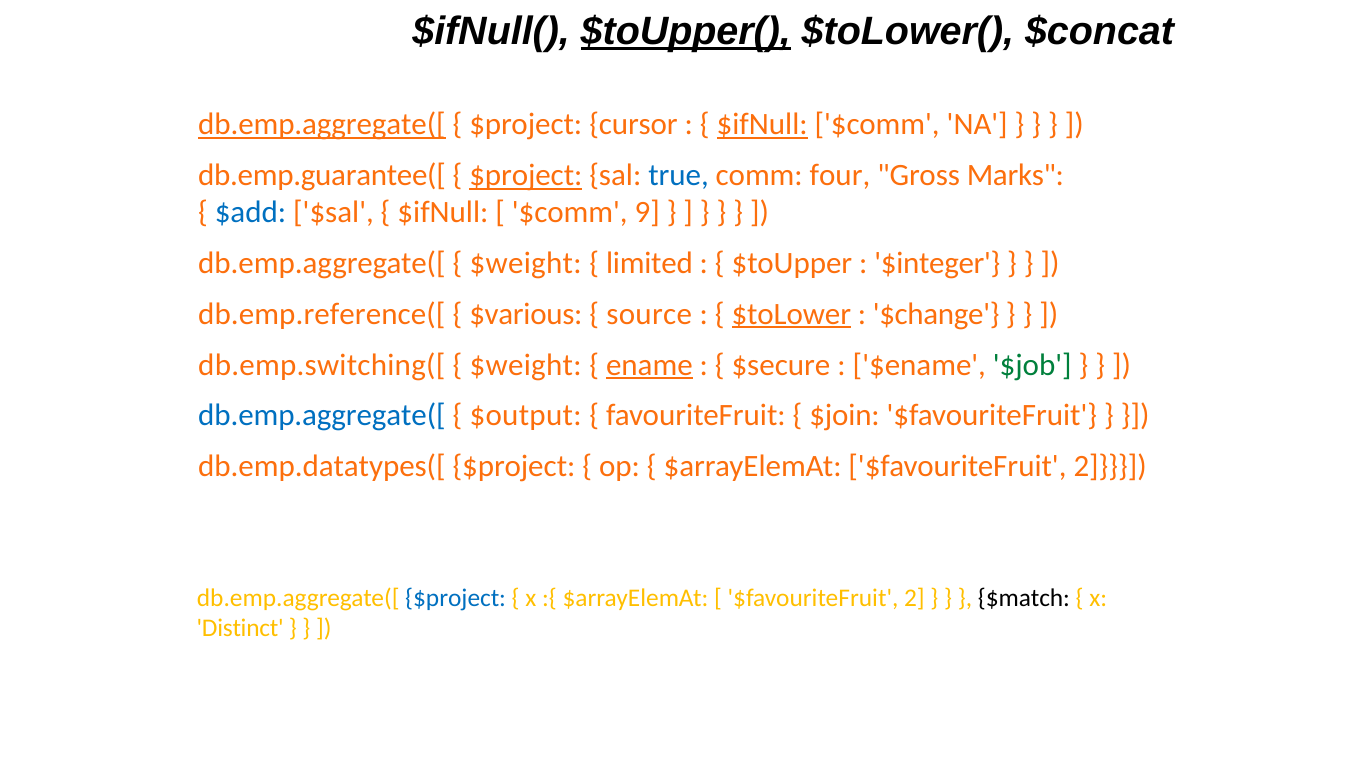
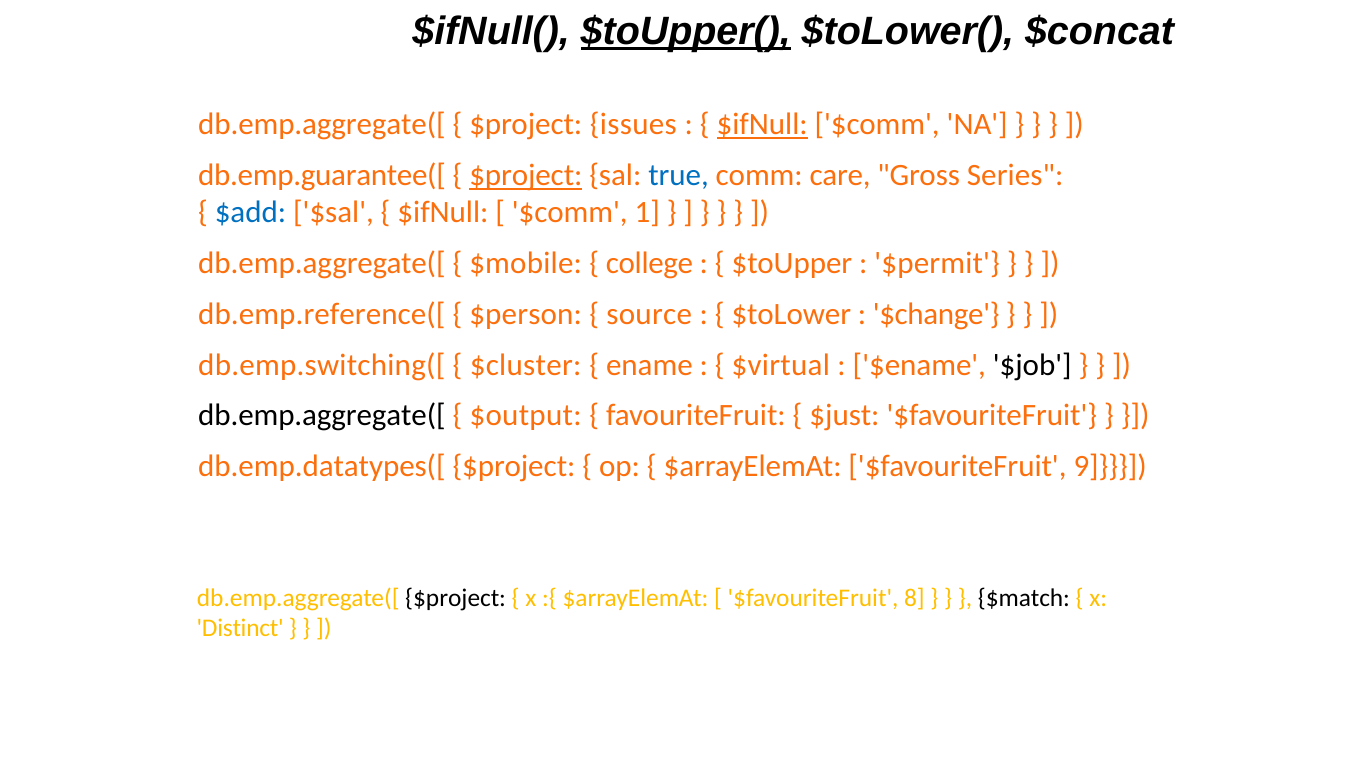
db.emp.aggregate([ underline: present -> none (322, 125)
cursor: cursor -> issues (633, 125)
four: four -> care (840, 175)
Marks: Marks -> Series (1015, 175)
9: 9 -> 1 (647, 212)
$weight: $weight -> $mobile (526, 263)
limited: limited -> college (649, 263)
$integer: $integer -> $permit (937, 263)
$various: $various -> $person (526, 314)
$toLower underline: present -> none (791, 314)
$weight: $weight -> $cluster (526, 365)
ename underline: present -> none (649, 365)
$secure: $secure -> $virtual (781, 365)
$job colour: green -> black (1032, 365)
db.emp.aggregate([ colour: blue -> black (322, 415)
$join: $join -> $just (844, 415)
$arrayElemAt $favouriteFruit 2: 2 -> 9 (1110, 466)
$project colour: blue -> black (456, 597)
2: 2 -> 8 (914, 597)
